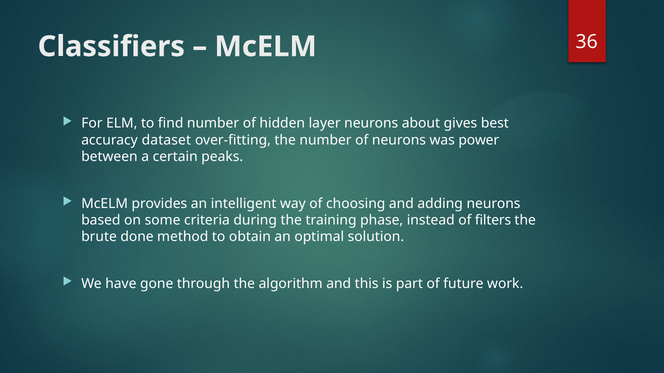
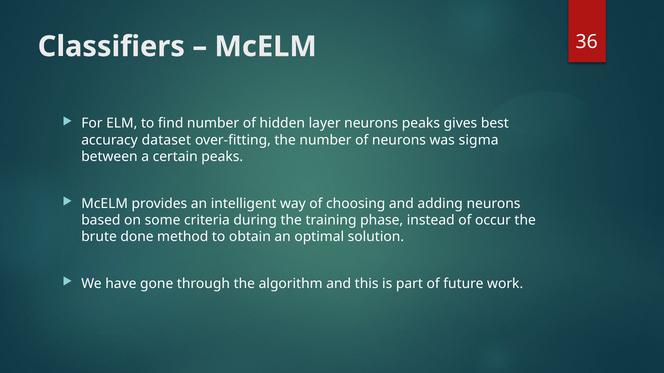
neurons about: about -> peaks (421, 124)
power: power -> sigma (479, 140)
filters: filters -> occur (493, 220)
